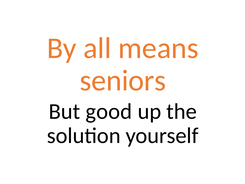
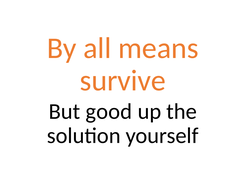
seniors: seniors -> survive (123, 81)
